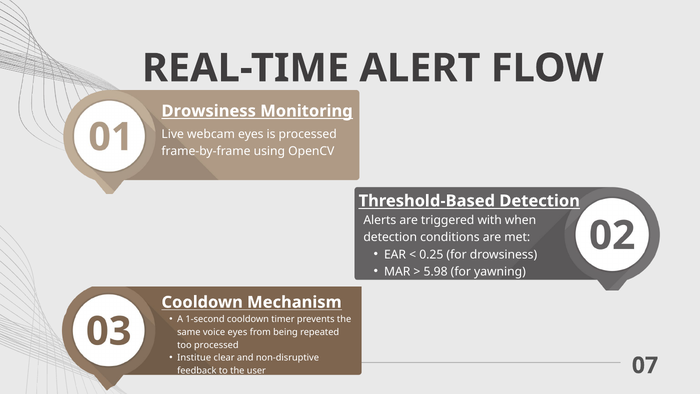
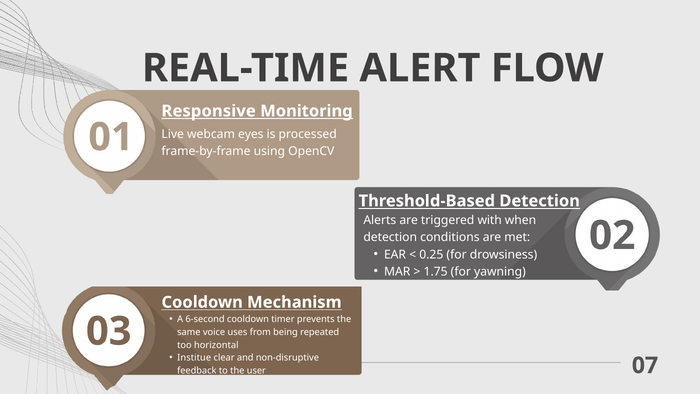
Drowsiness: Drowsiness -> Responsive (209, 111)
5.98: 5.98 -> 1.75 (436, 271)
1-second: 1-second -> 6-second (205, 319)
voice eyes: eyes -> uses (237, 332)
too processed: processed -> horizontal (216, 345)
